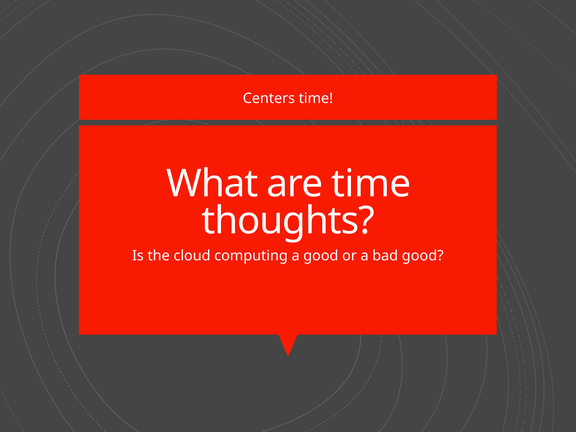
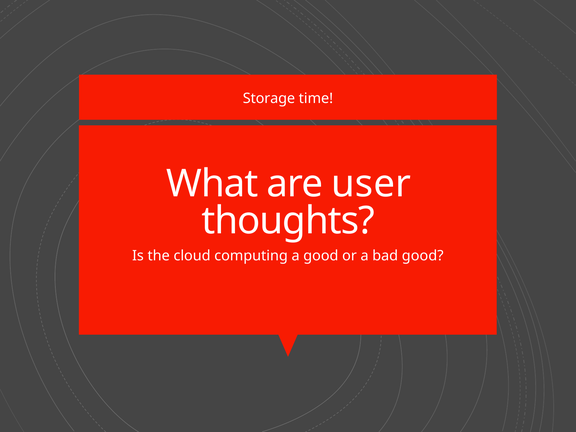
Centers: Centers -> Storage (269, 98)
are time: time -> user (371, 184)
